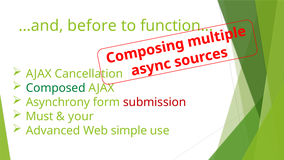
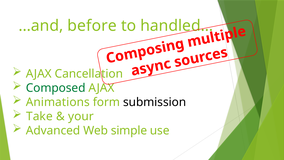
function…: function… -> handled… (177, 26)
Asynchrony: Asynchrony -> Animations (58, 102)
submission colour: red -> black (155, 102)
Must: Must -> Take (39, 116)
